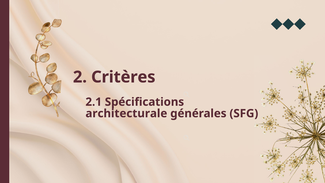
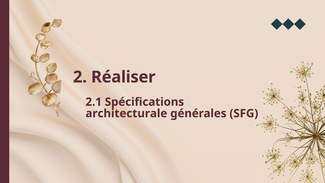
Critères: Critères -> Réaliser (123, 77)
